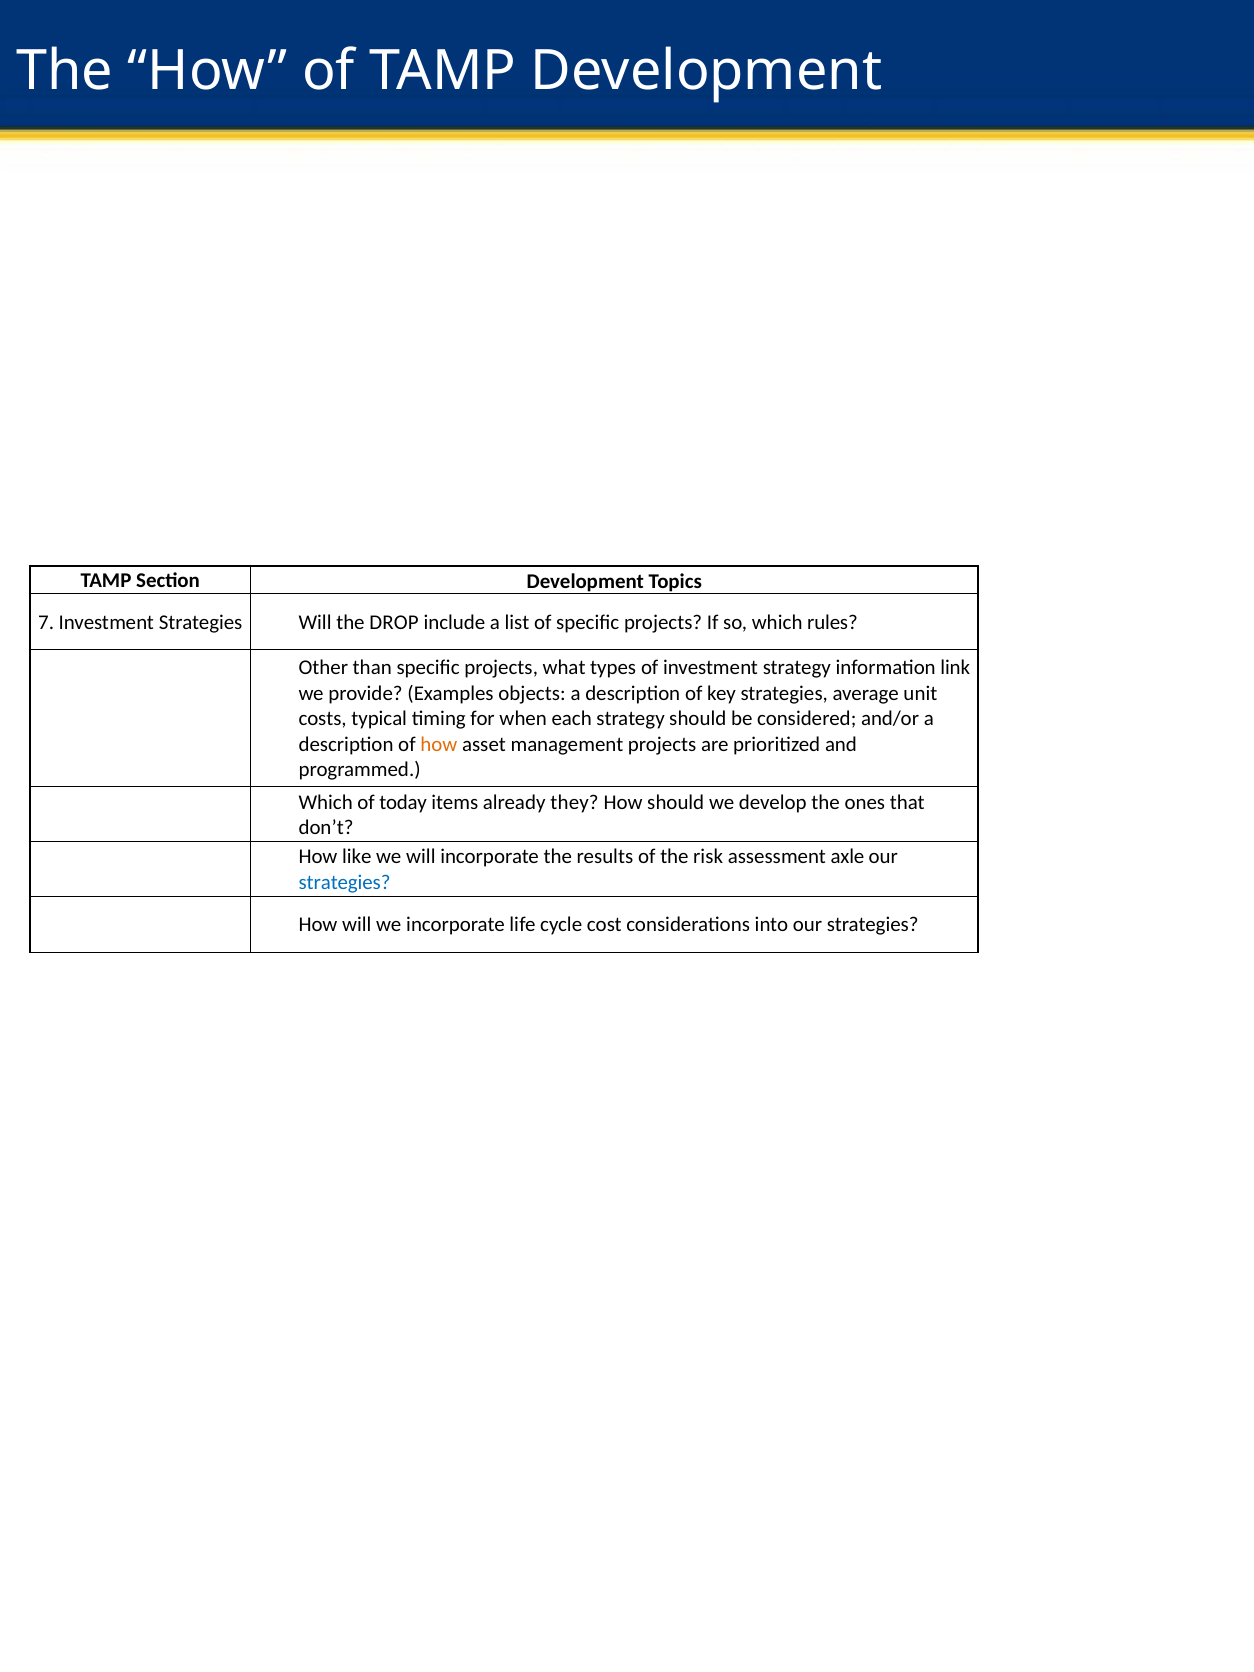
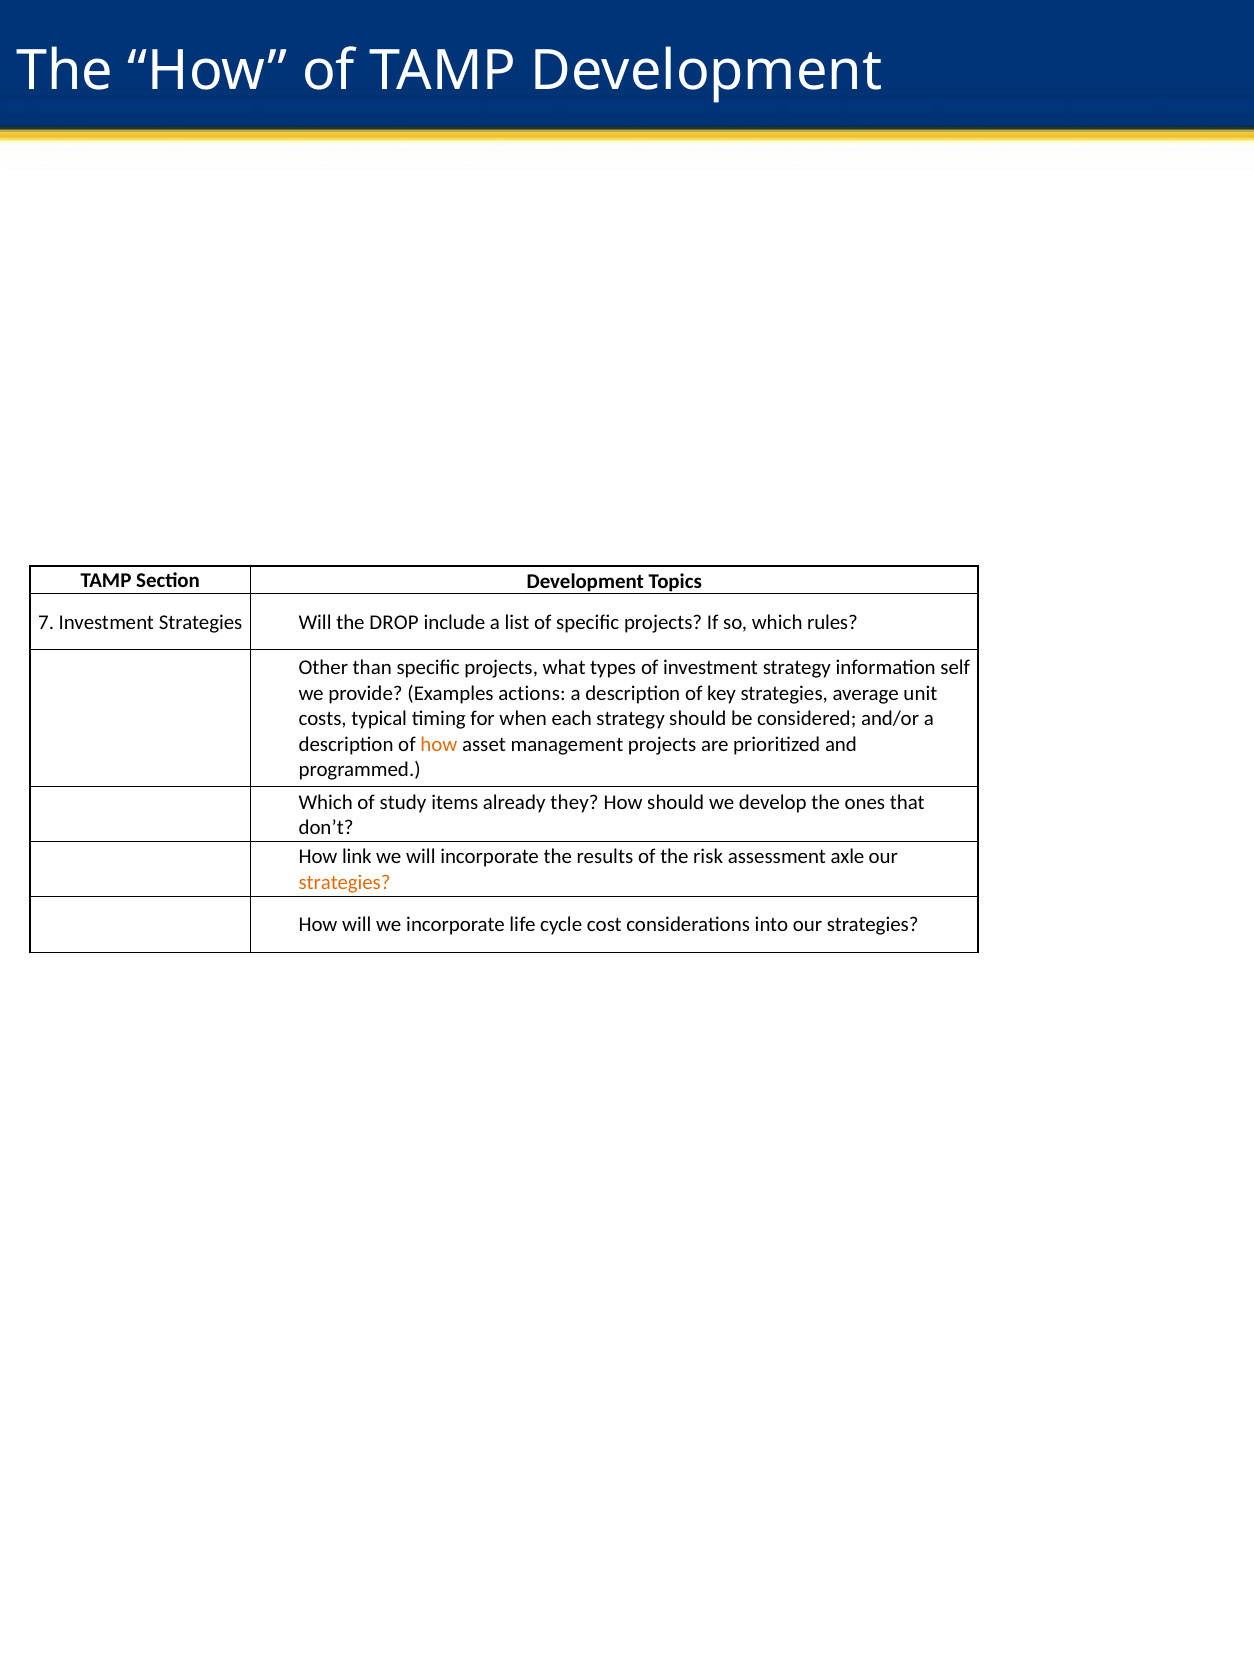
link: link -> self (955, 668)
objects: objects -> actions (532, 693)
today: today -> study (403, 802)
like: like -> link (357, 857)
strategies colour: blue -> orange (345, 882)
